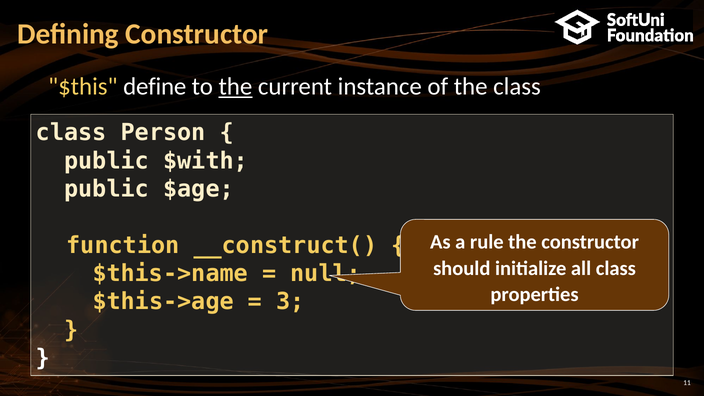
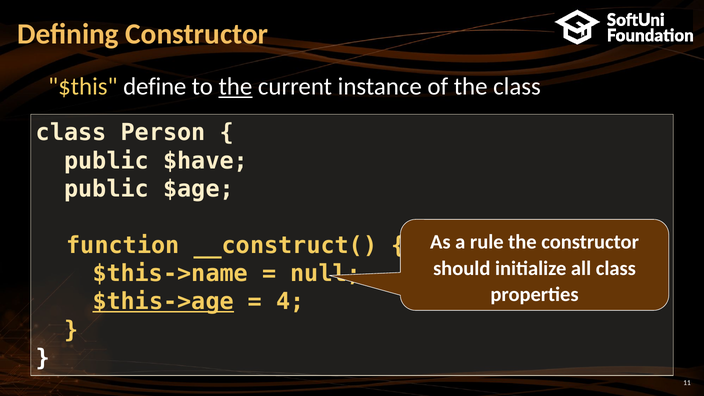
$with: $with -> $have (206, 161)
$this->age underline: none -> present (163, 302)
3: 3 -> 4 (290, 302)
